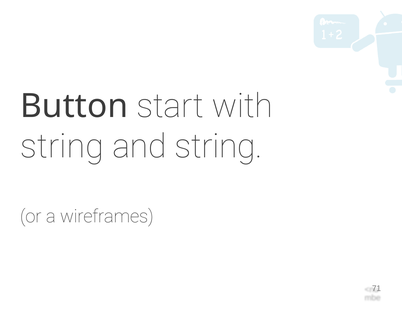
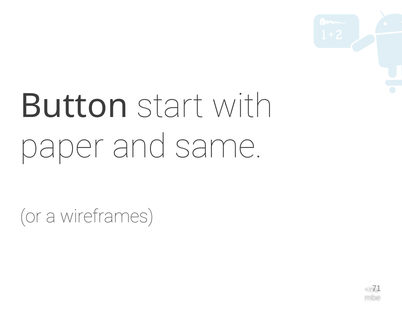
string: string -> paper (62, 147)
and string: string -> same (219, 147)
